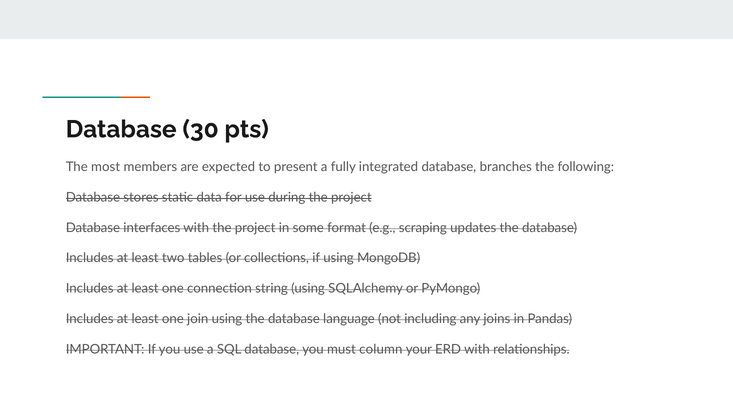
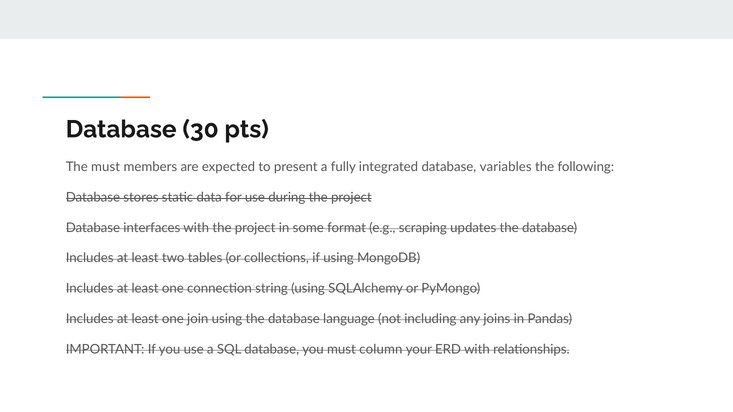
The most: most -> must (106, 167)
branches: branches -> variables (506, 167)
